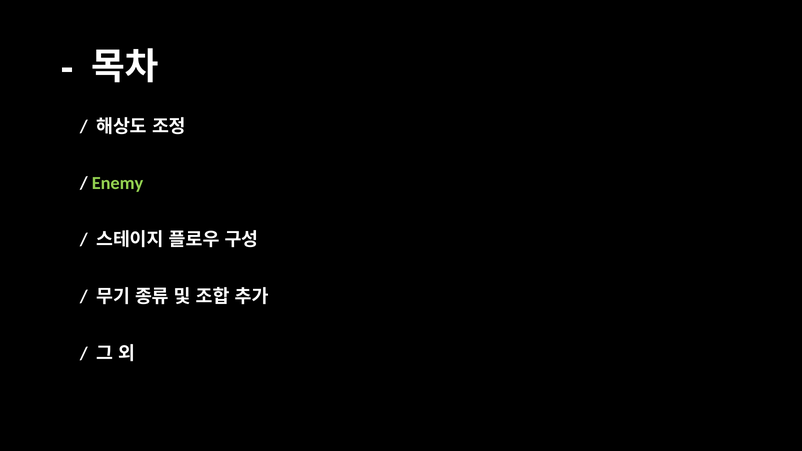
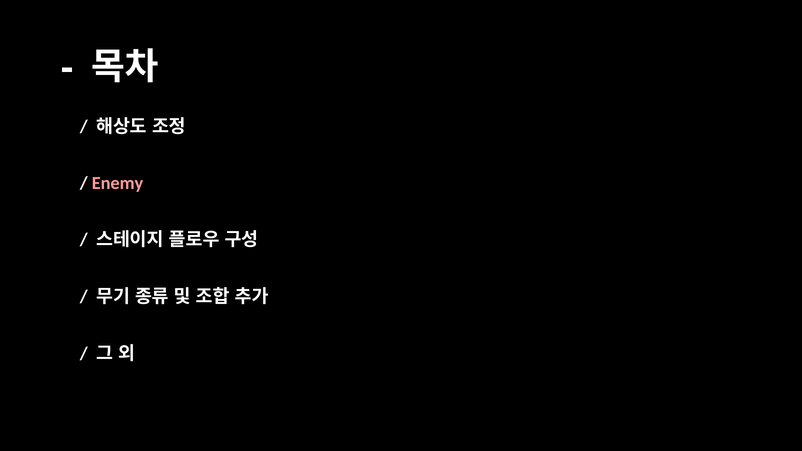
Enemy colour: light green -> pink (118, 183)
